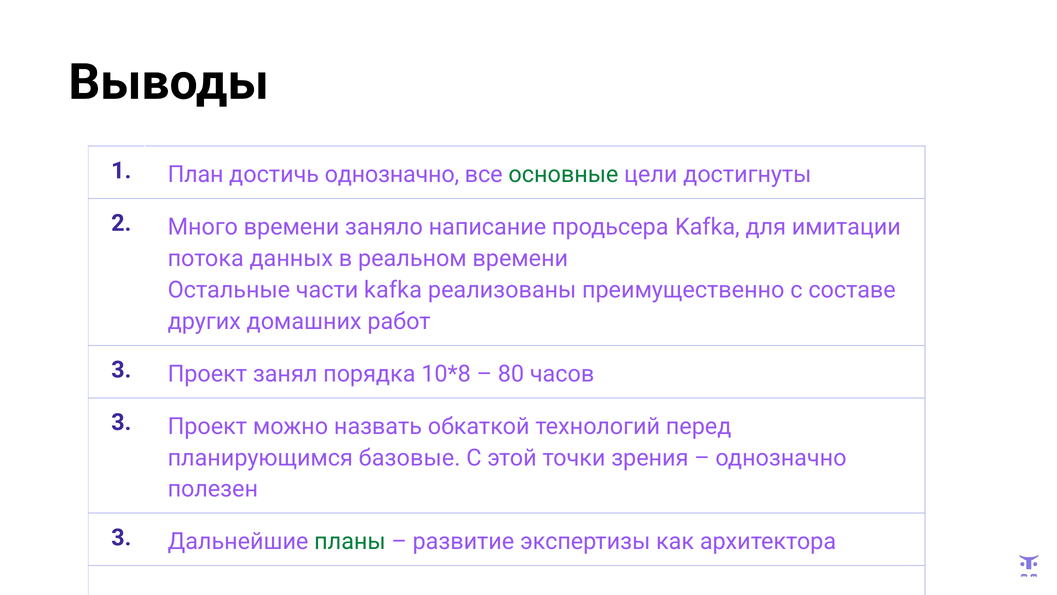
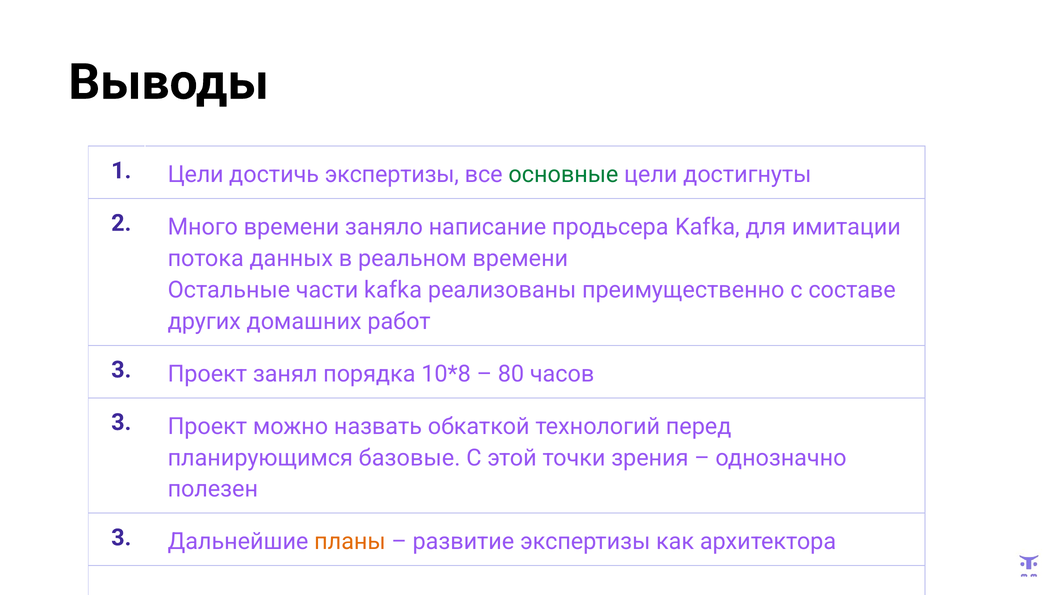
1 План: План -> Цели (196, 175)
достичь однозначно: однозначно -> экспертизы (392, 175)
планы colour: green -> orange (350, 541)
